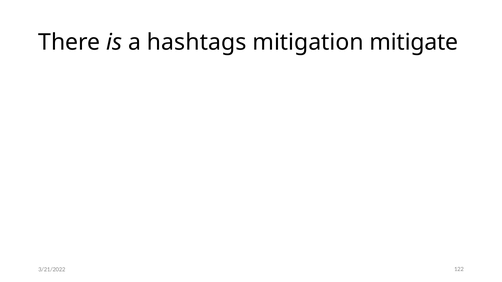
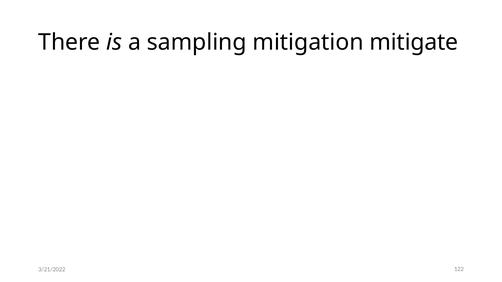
hashtags: hashtags -> sampling (197, 42)
